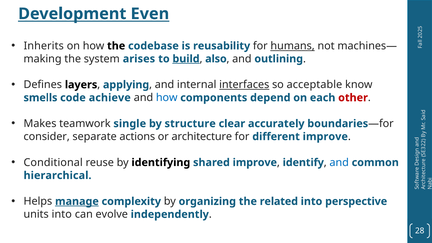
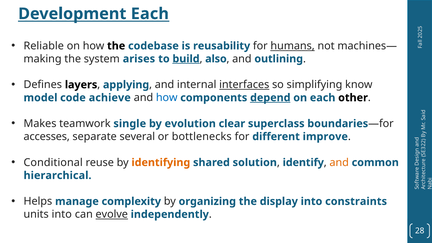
Development Even: Even -> Each (150, 14)
Inherits: Inherits -> Reliable (44, 46)
acceptable: acceptable -> simplifying (314, 85)
smells: smells -> model (40, 98)
depend underline: none -> present (270, 98)
other colour: red -> black (353, 98)
structure: structure -> evolution (190, 124)
accurately: accurately -> superclass (276, 124)
consider: consider -> accesses (47, 137)
actions: actions -> several (137, 137)
architecture: architecture -> bottlenecks (202, 137)
identifying colour: black -> orange (161, 163)
shared improve: improve -> solution (255, 163)
and colour: blue -> orange (339, 163)
manage underline: present -> none (77, 201)
related: related -> display (279, 201)
perspective: perspective -> constraints (356, 201)
evolve underline: none -> present (112, 214)
